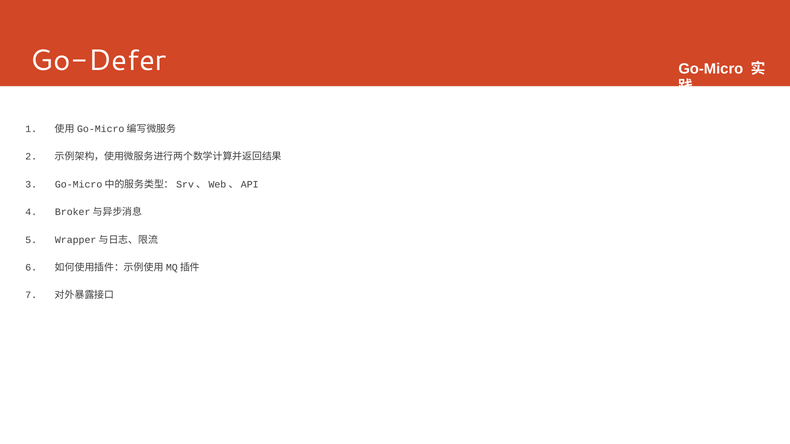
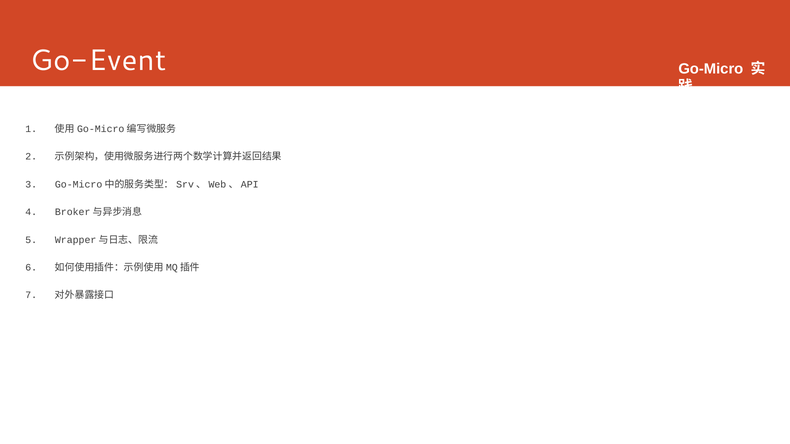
Go-Defer: Go-Defer -> Go-Event (98, 61)
